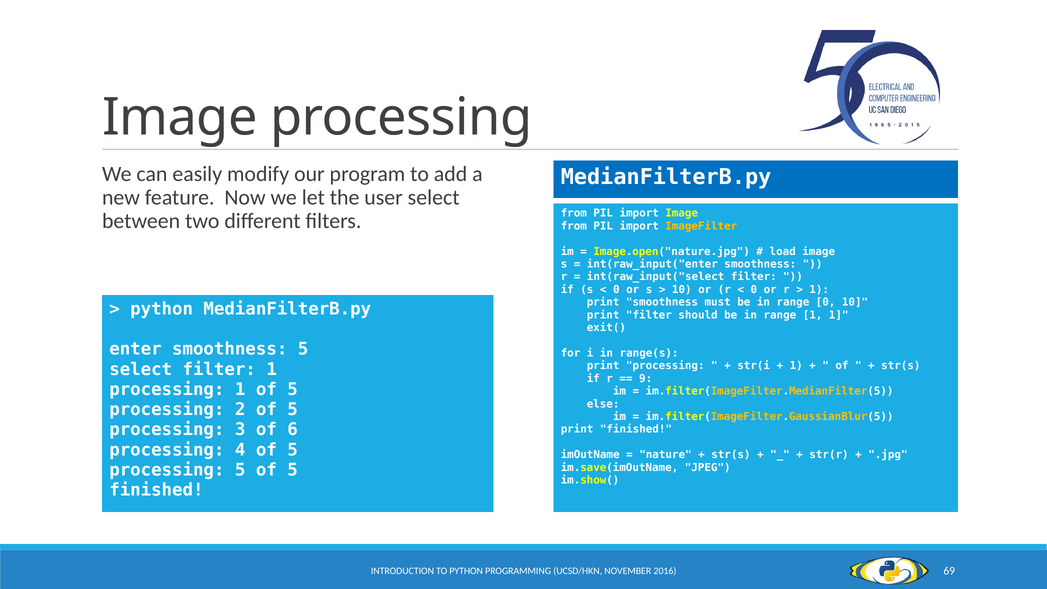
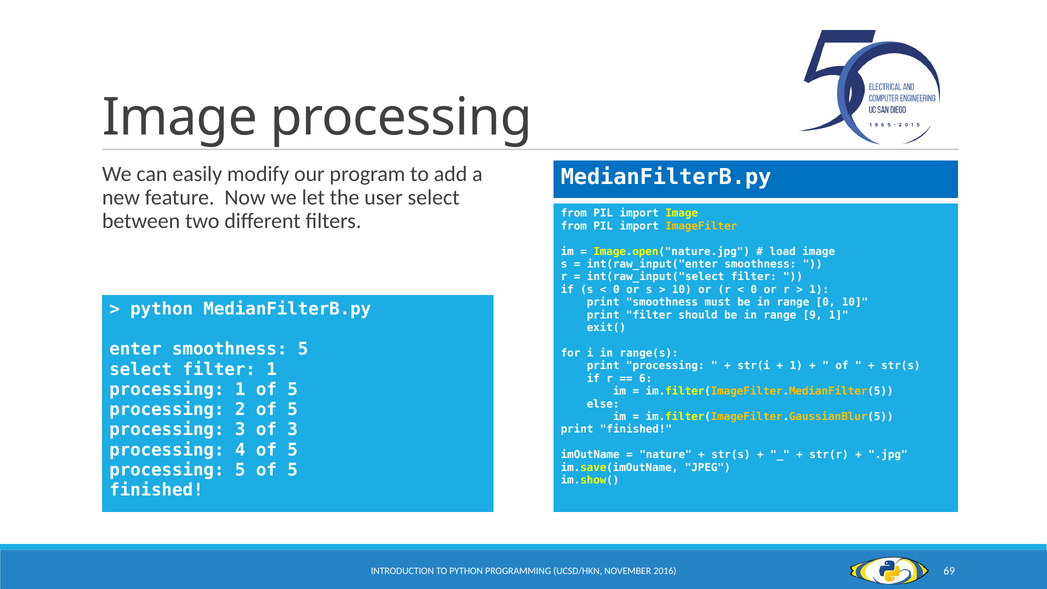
range 1: 1 -> 9 (813, 315)
9: 9 -> 6 (646, 378)
of 6: 6 -> 3 (293, 430)
